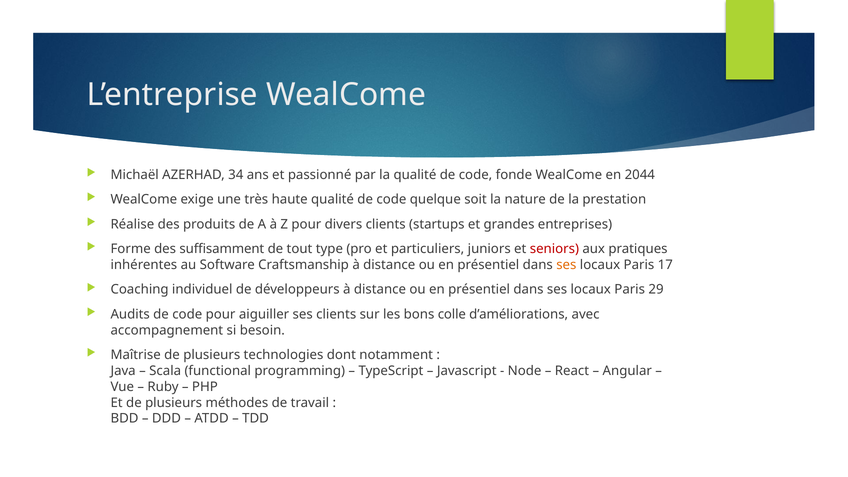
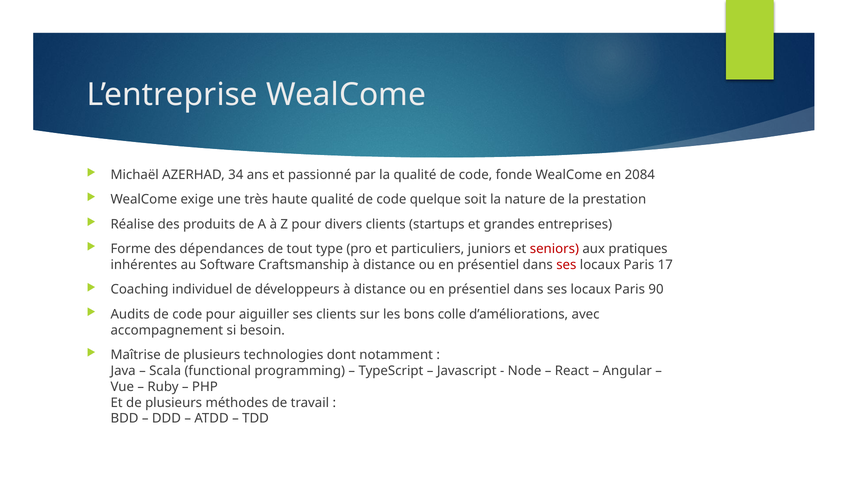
2044: 2044 -> 2084 (640, 175)
suffisamment: suffisamment -> dépendances (222, 249)
ses colour: orange -> red (566, 265)
29: 29 -> 90 (656, 290)
